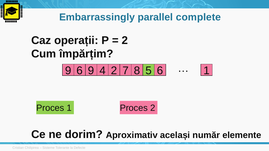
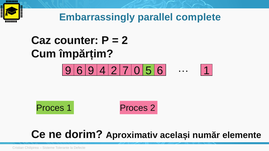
operații: operații -> counter (76, 40)
8: 8 -> 0 (137, 71)
